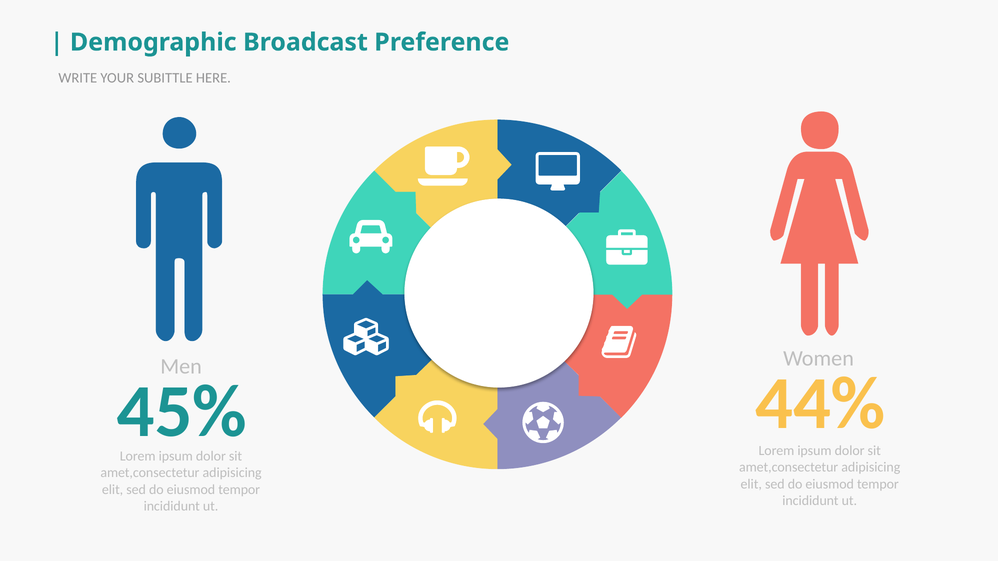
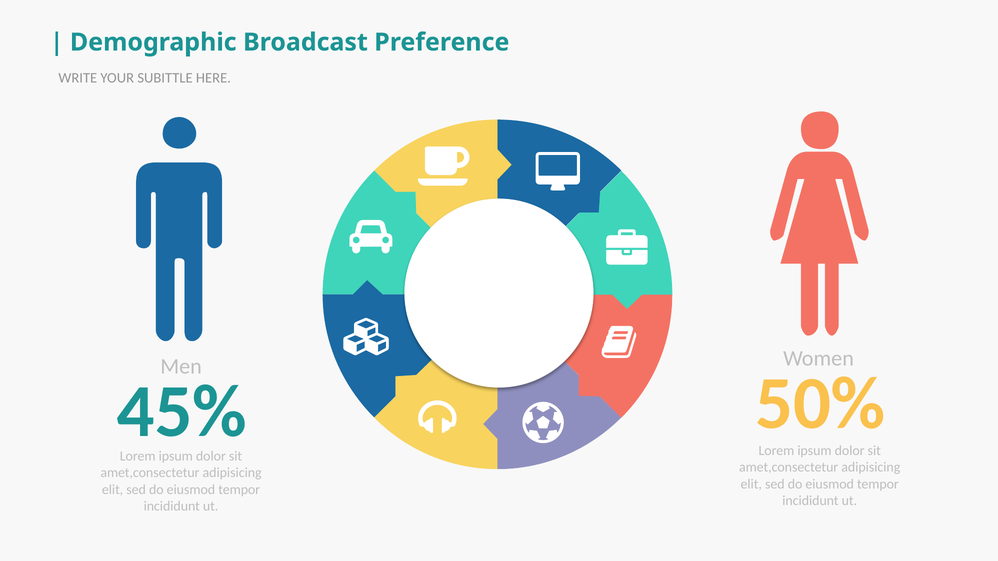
44%: 44% -> 50% (820, 404)
